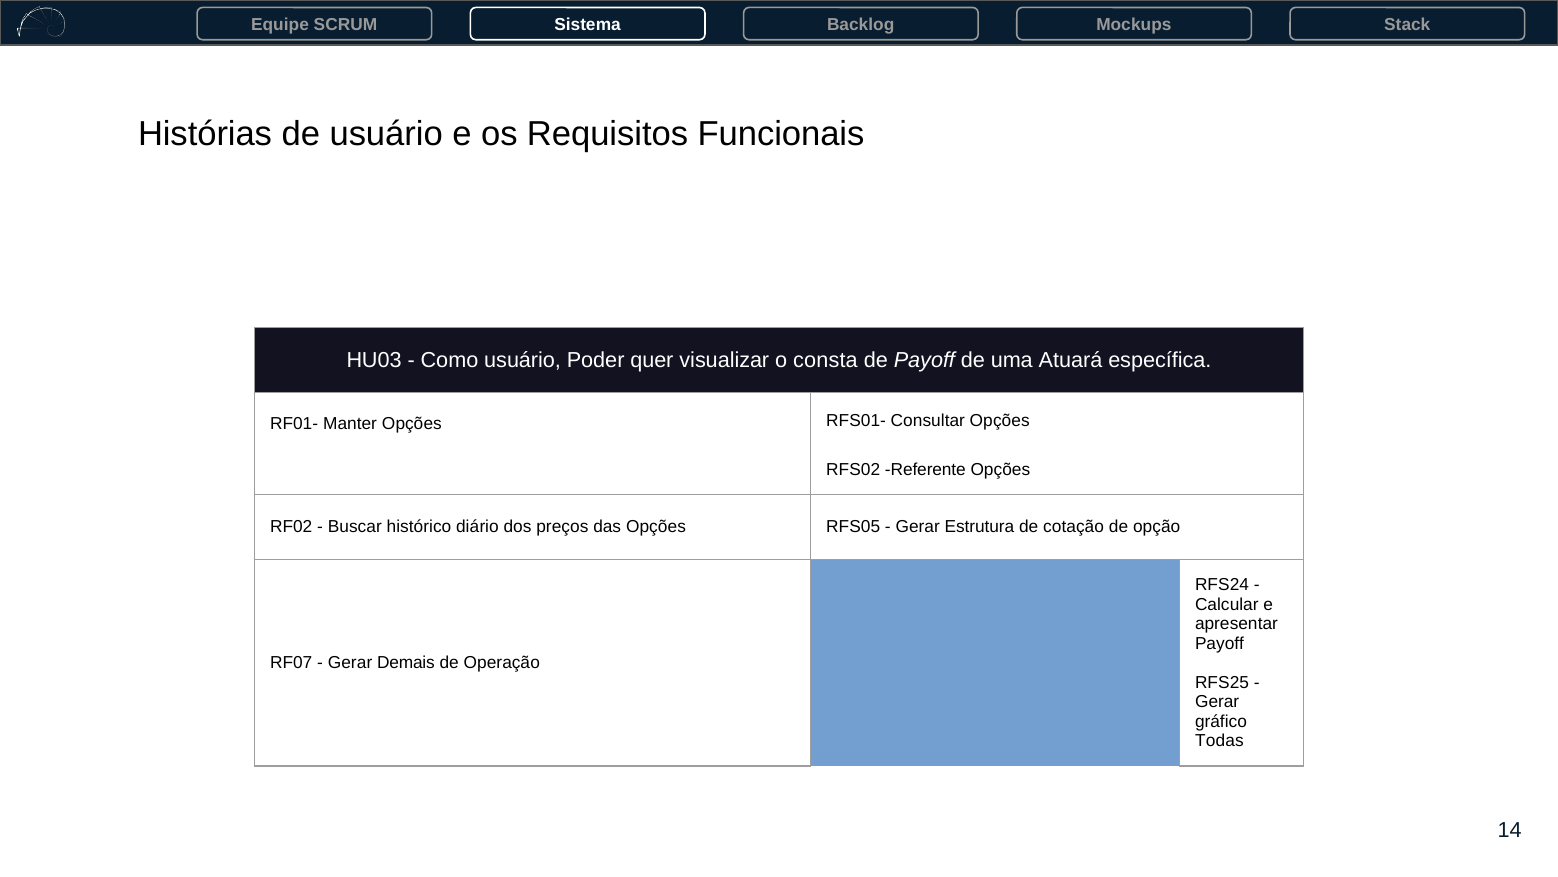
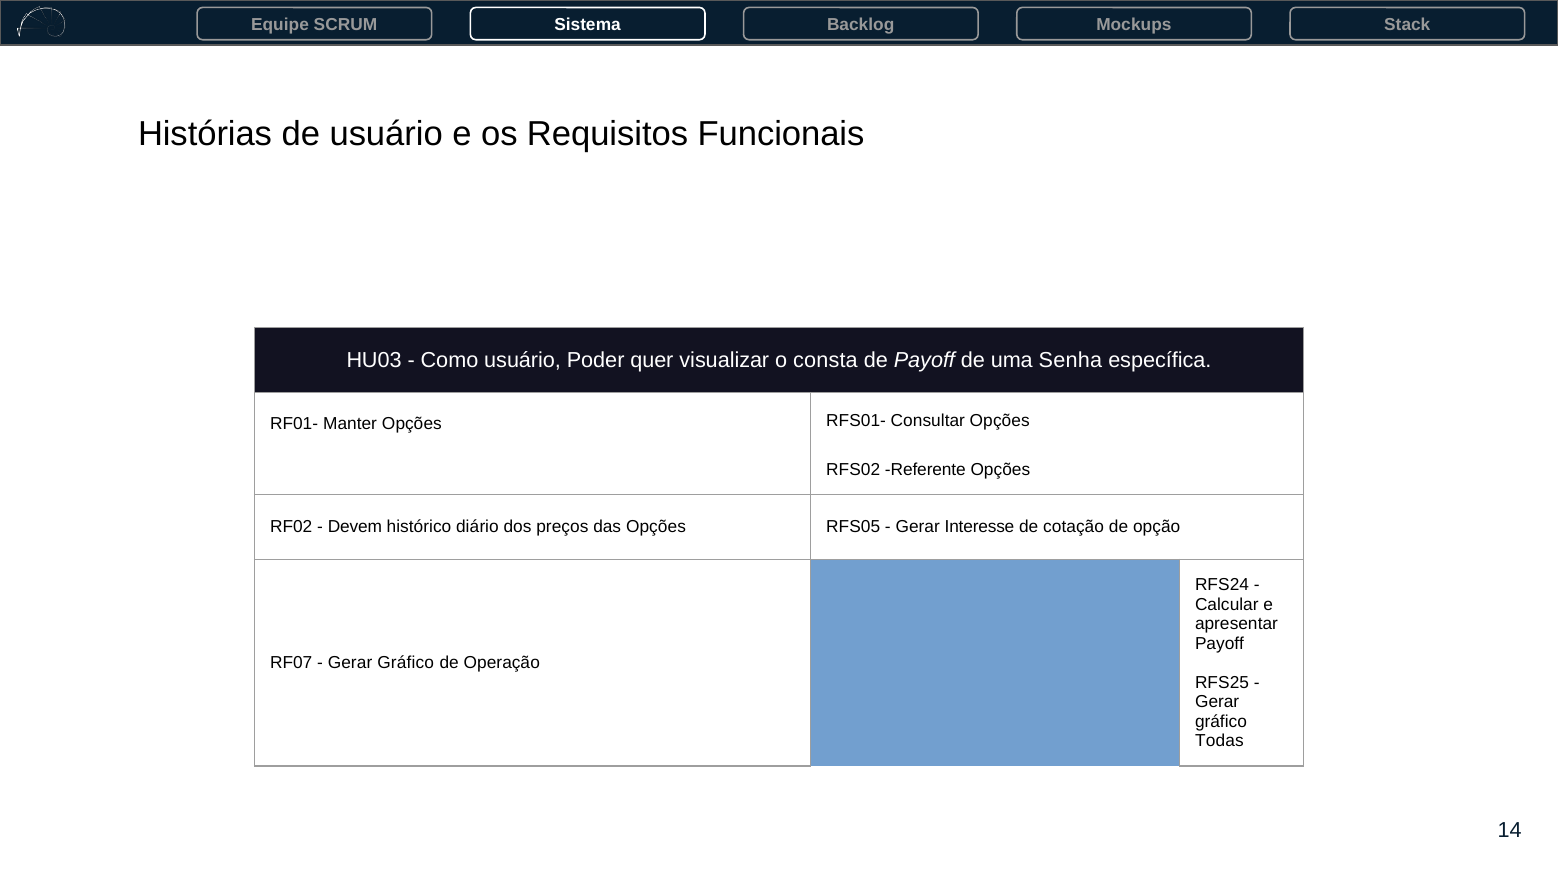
Atuará: Atuará -> Senha (1070, 360)
Buscar: Buscar -> Devem (355, 527)
Estrutura: Estrutura -> Interesse (979, 527)
Demais: Demais -> Gráfico (406, 663)
